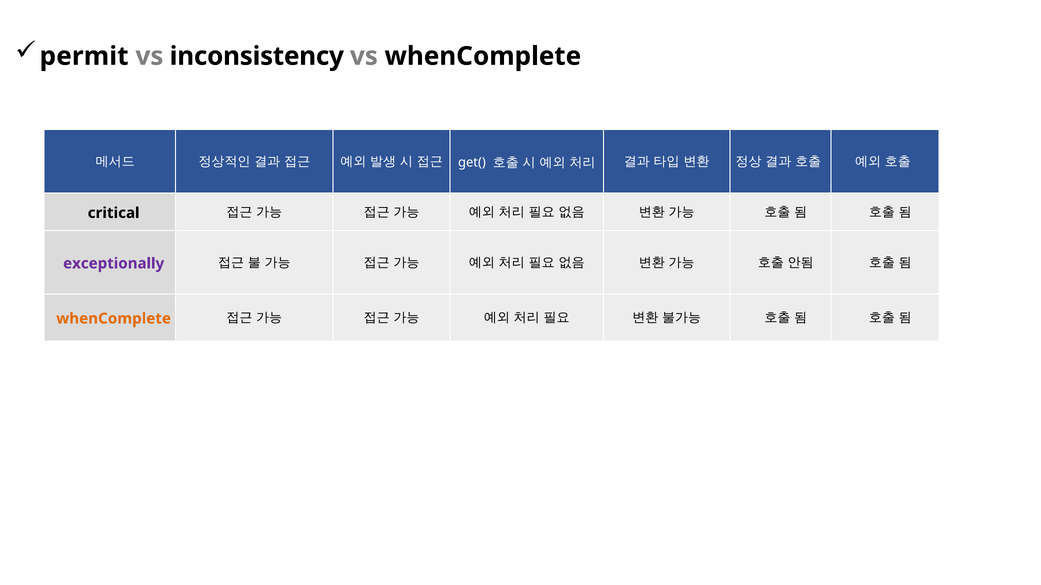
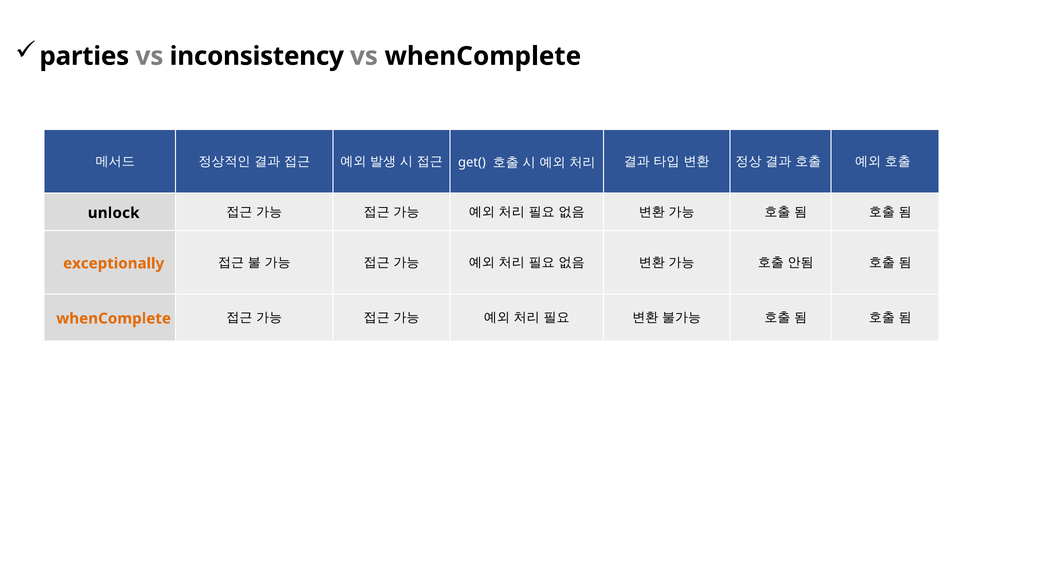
permit: permit -> parties (84, 56)
critical: critical -> unlock (114, 213)
exceptionally colour: purple -> orange (114, 264)
